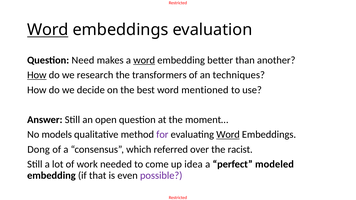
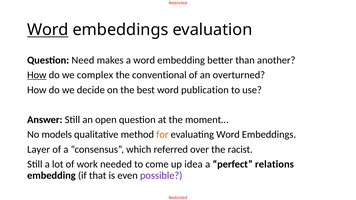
word underline: present -> none (144, 60)
research: research -> complex (95, 75)
transformers: transformers -> conventional (159, 75)
techniques: techniques -> overturned (239, 75)
mentioned: mentioned -> publication (205, 90)
for colour: purple -> orange (162, 135)
Word underline: present -> none (228, 135)
Dong: Dong -> Layer (39, 150)
modeled: modeled -> relations (274, 164)
